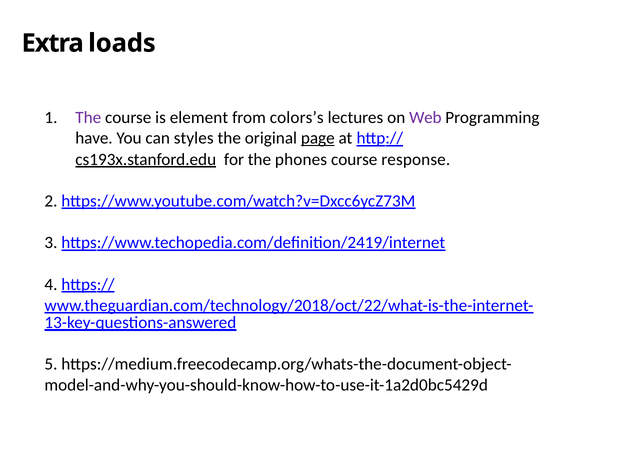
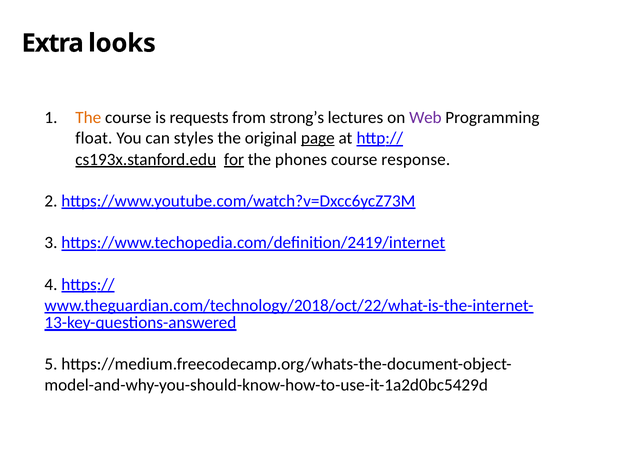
loads: loads -> looks (122, 43)
The colour: purple -> orange (88, 118)
element: element -> requests (199, 118)
colors’s: colors’s -> strong’s (297, 118)
have: have -> float (94, 138)
for underline: none -> present (234, 159)
